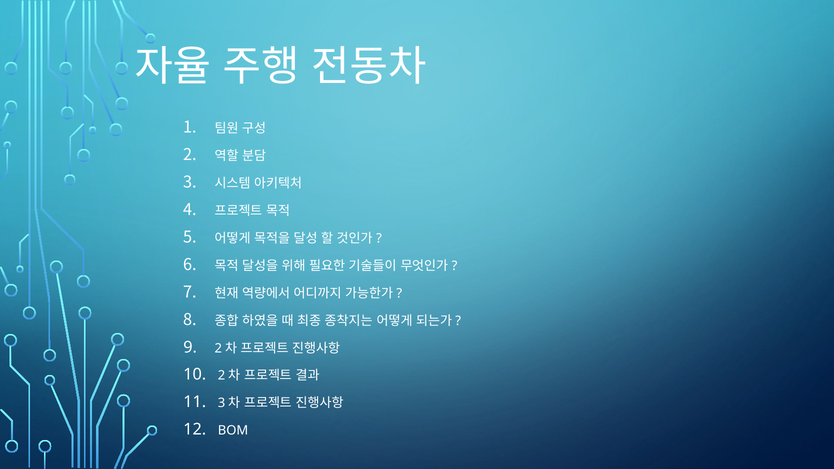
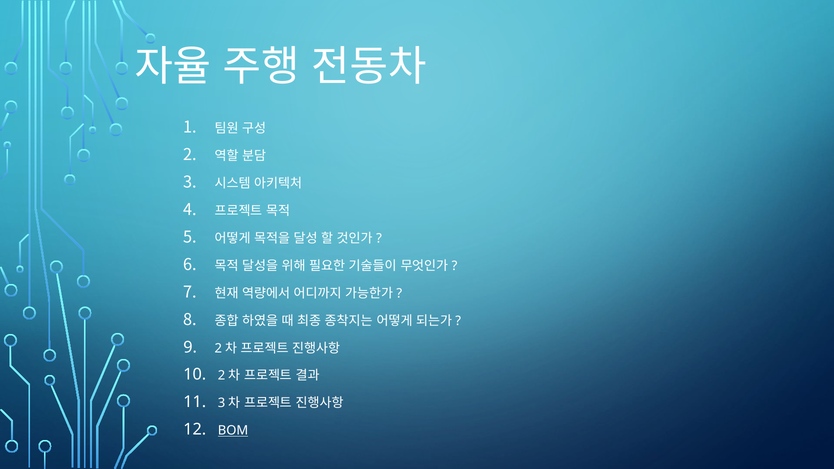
BOM underline: none -> present (233, 431)
